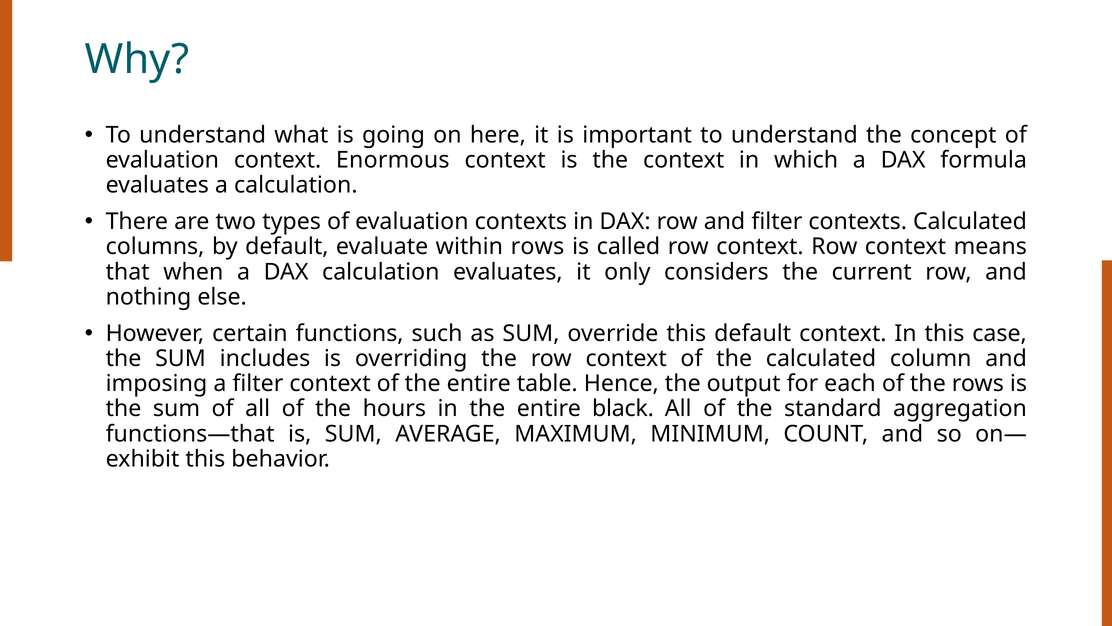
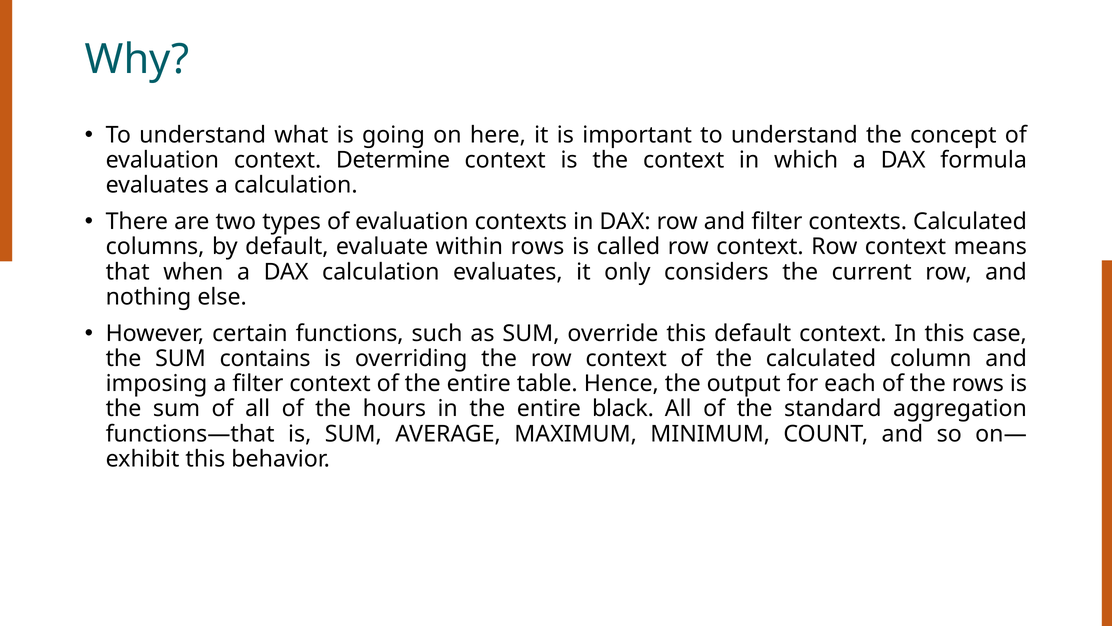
Enormous: Enormous -> Determine (393, 160)
includes: includes -> contains (265, 358)
